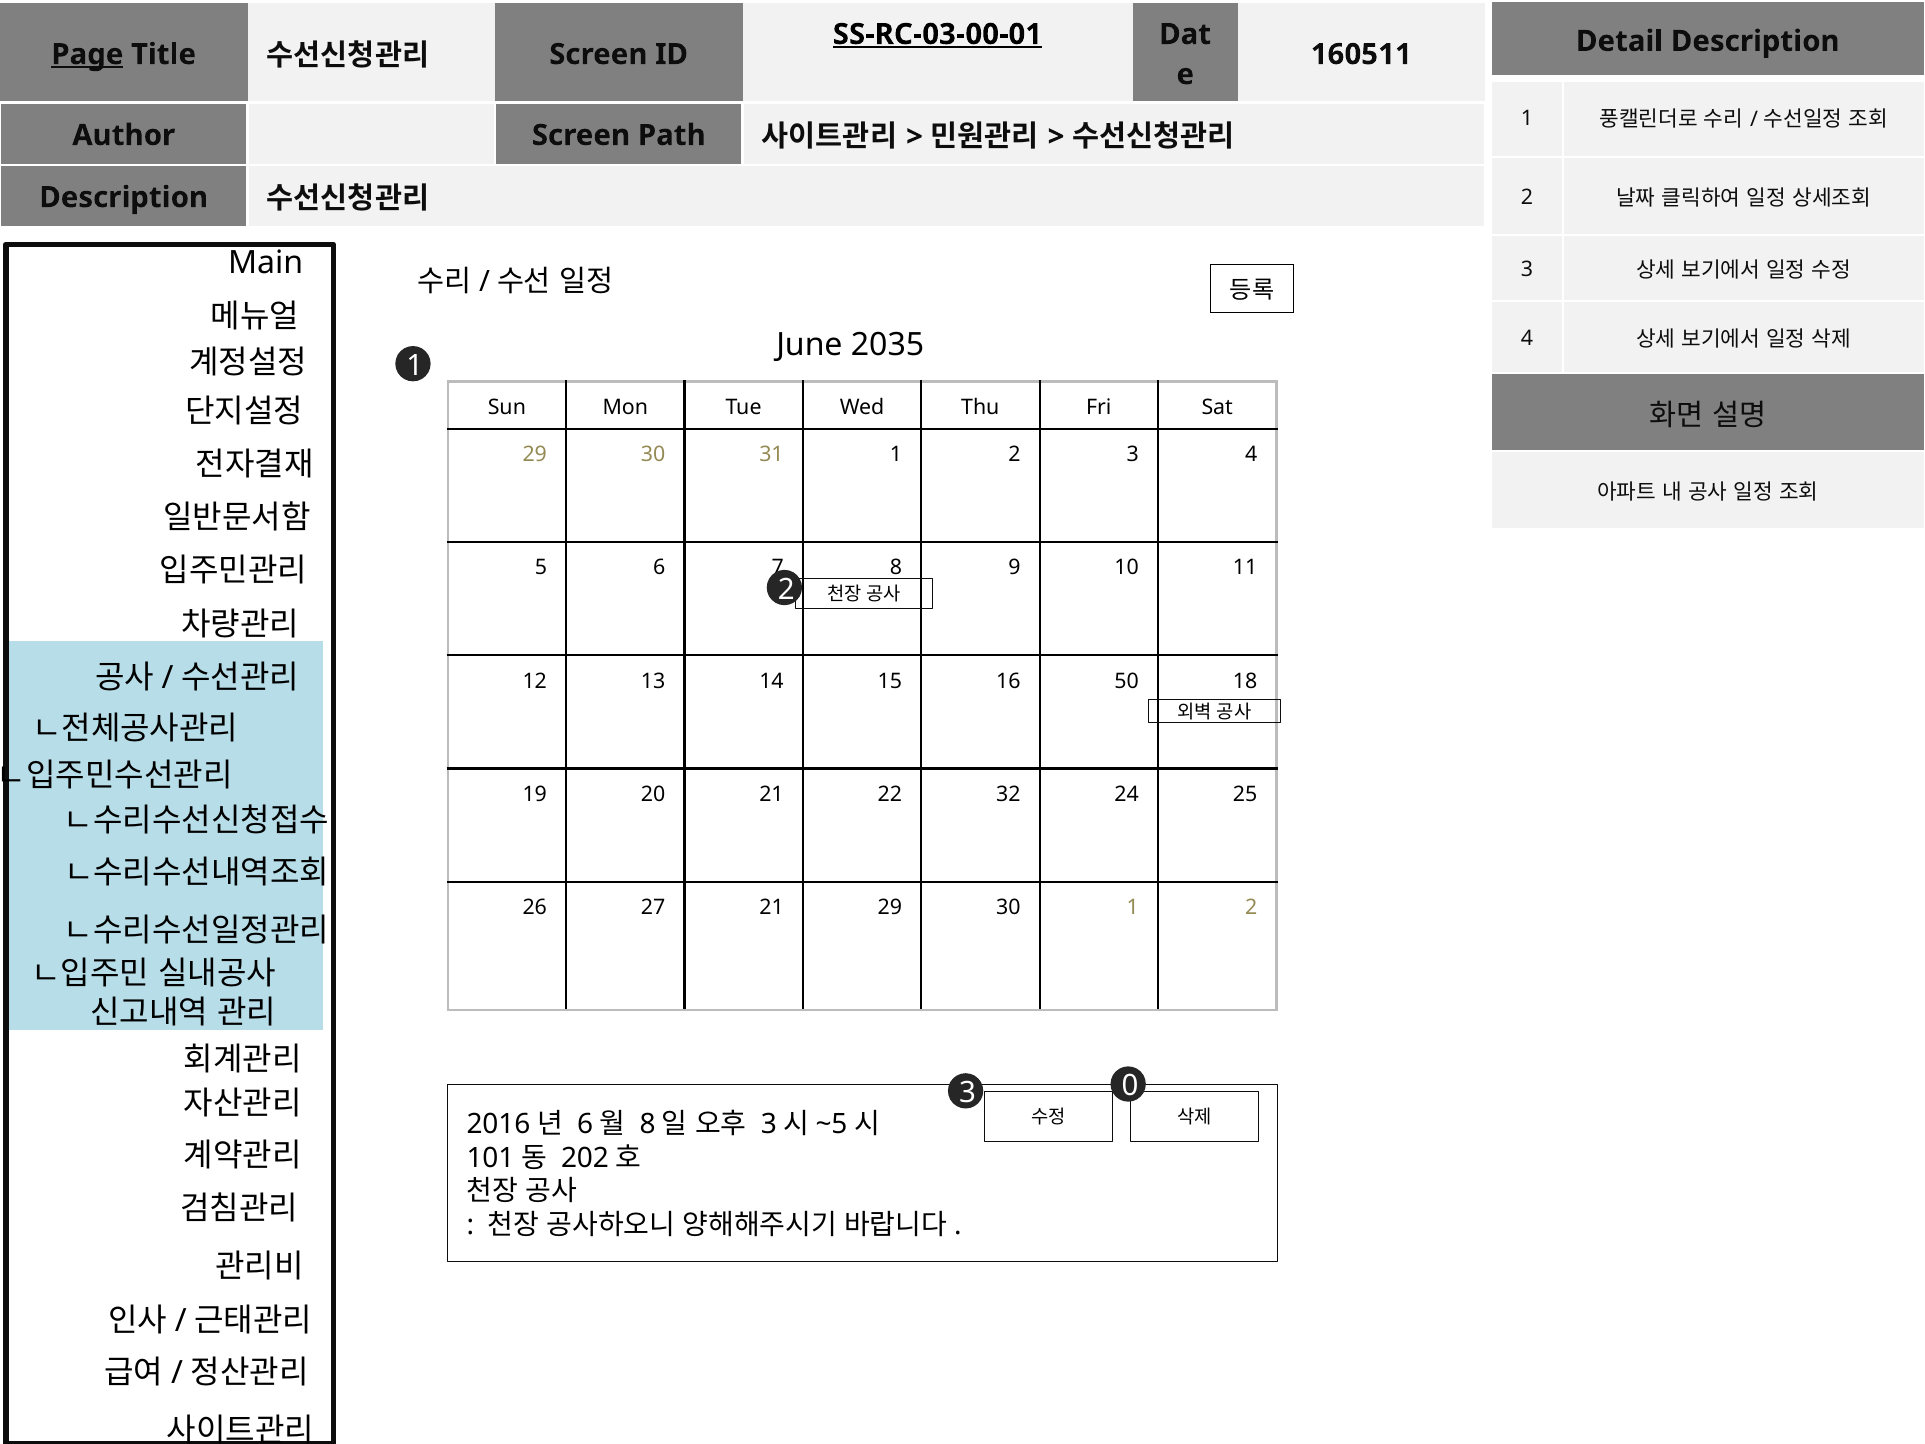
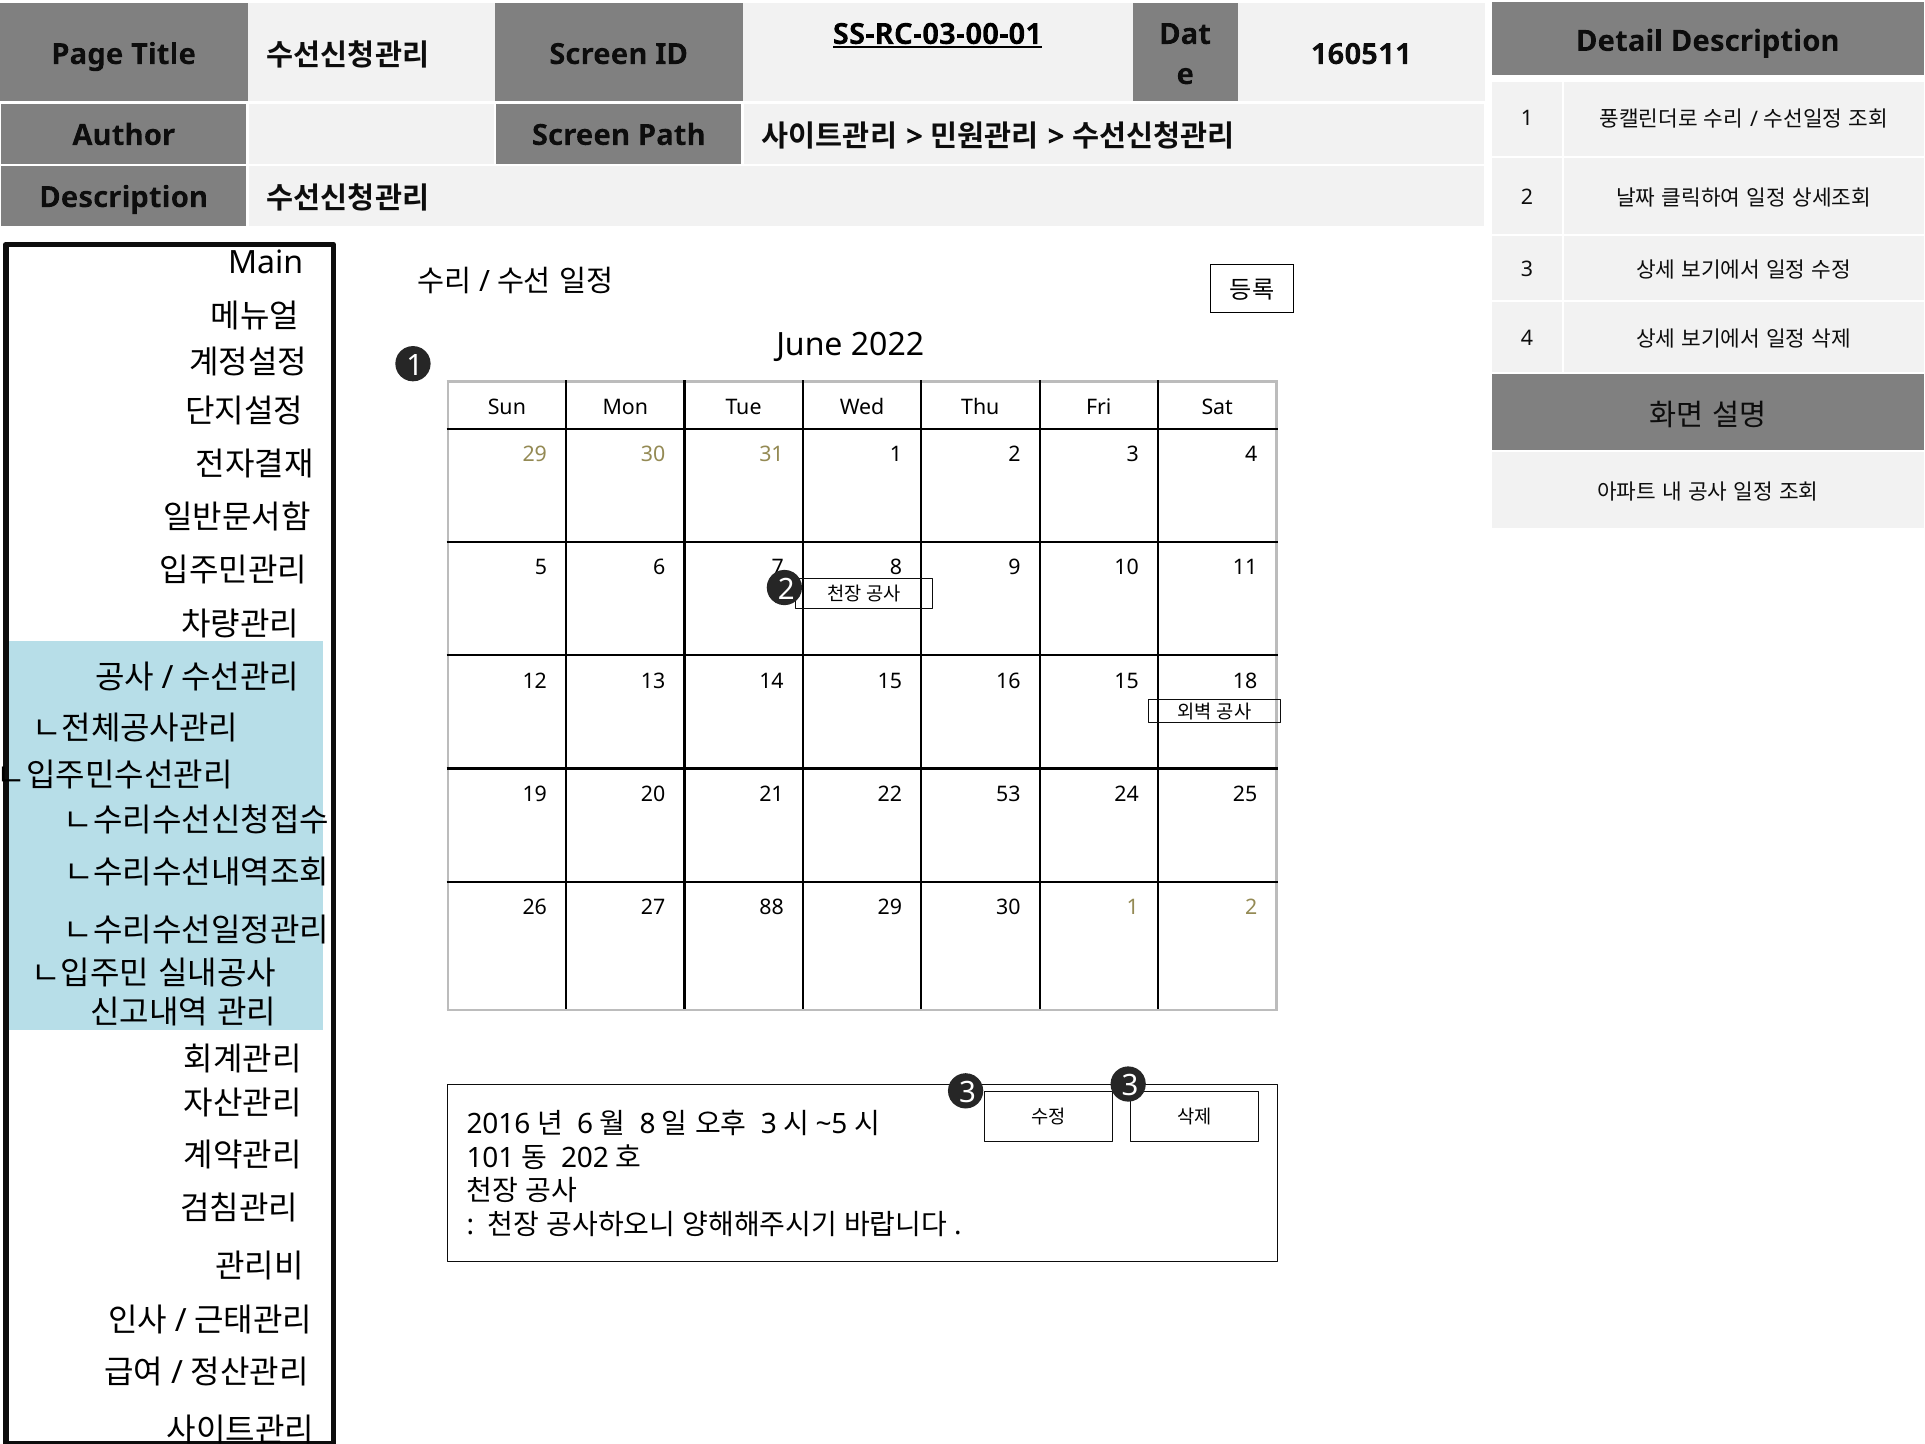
Page underline: present -> none (87, 54)
2035: 2035 -> 2022 (888, 345)
16 50: 50 -> 15 (1127, 681)
32: 32 -> 53 (1008, 794)
27 21: 21 -> 88 (772, 907)
3 0: 0 -> 3 (1130, 1086)
